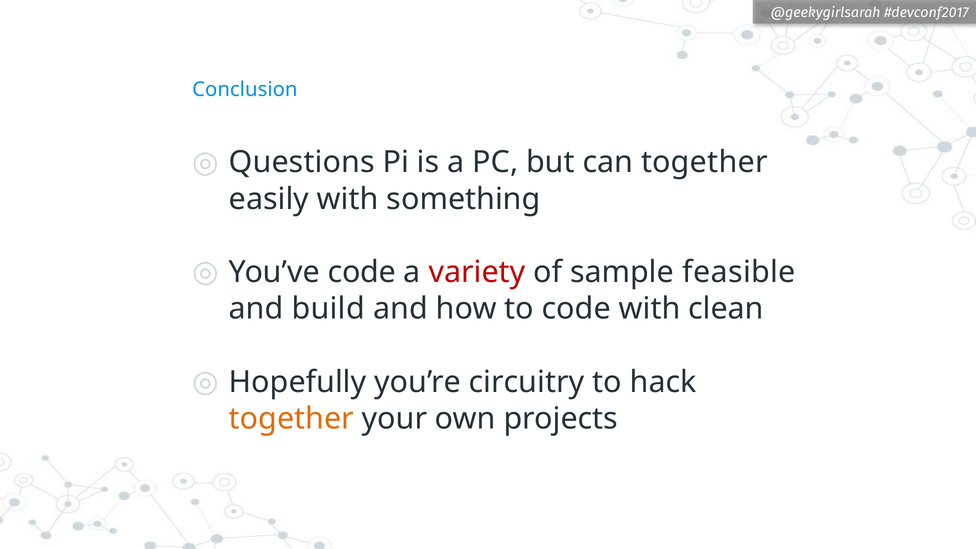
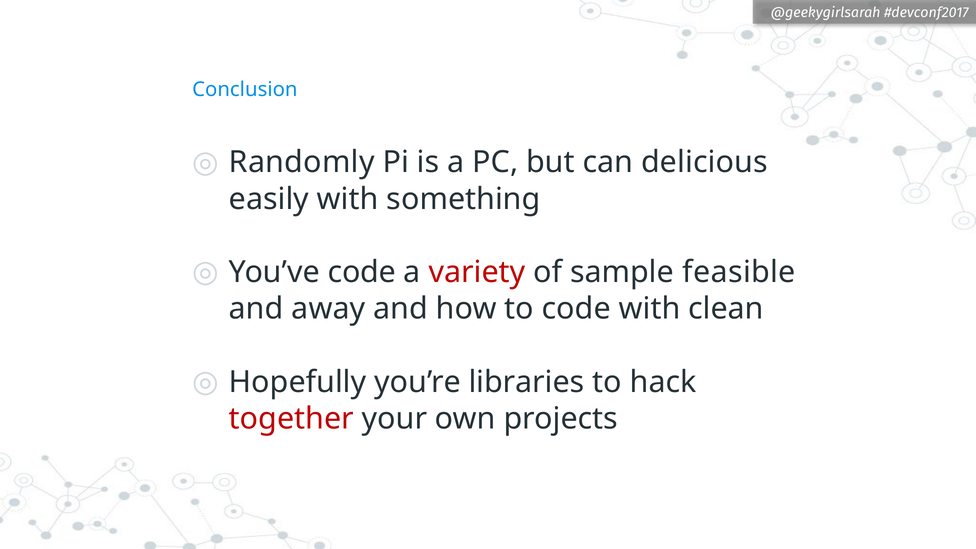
Questions: Questions -> Randomly (302, 162)
can together: together -> delicious (704, 162)
build: build -> away (328, 309)
circuitry: circuitry -> libraries (527, 382)
together colour: orange -> red (291, 419)
